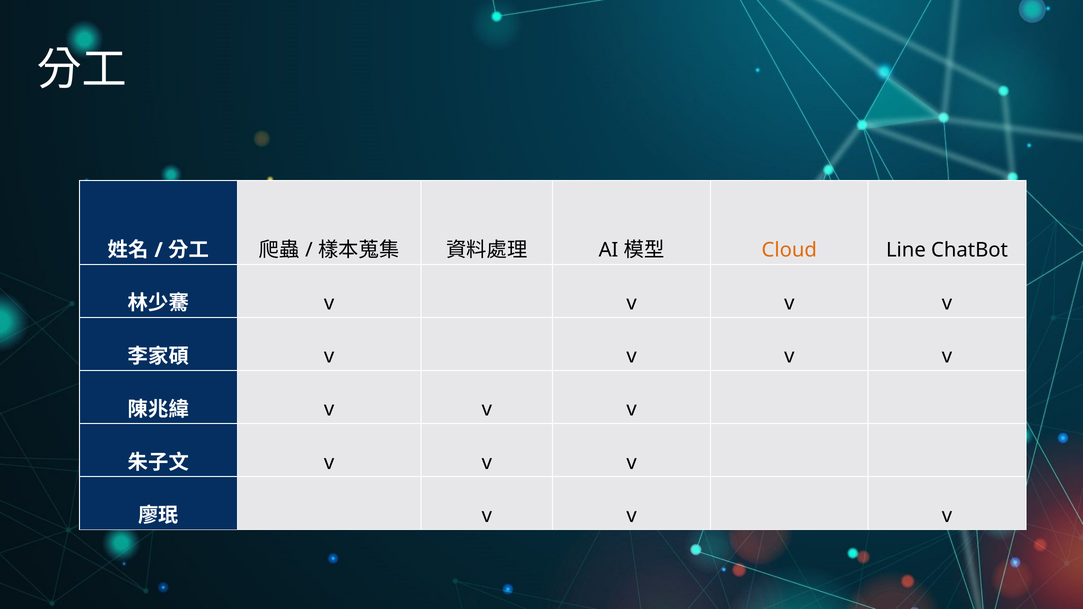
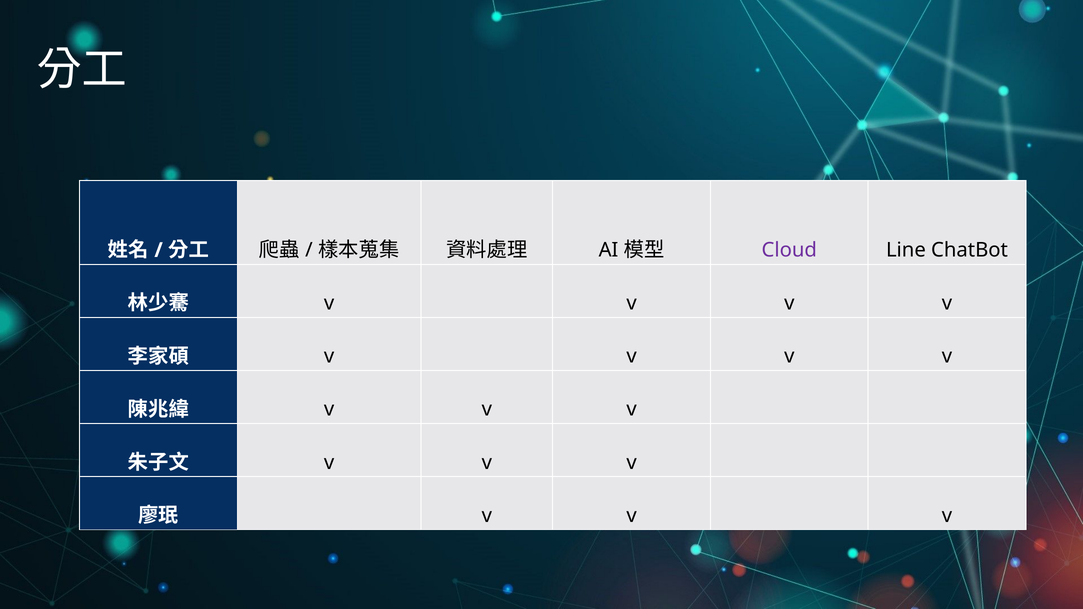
Cloud colour: orange -> purple (789, 250)
